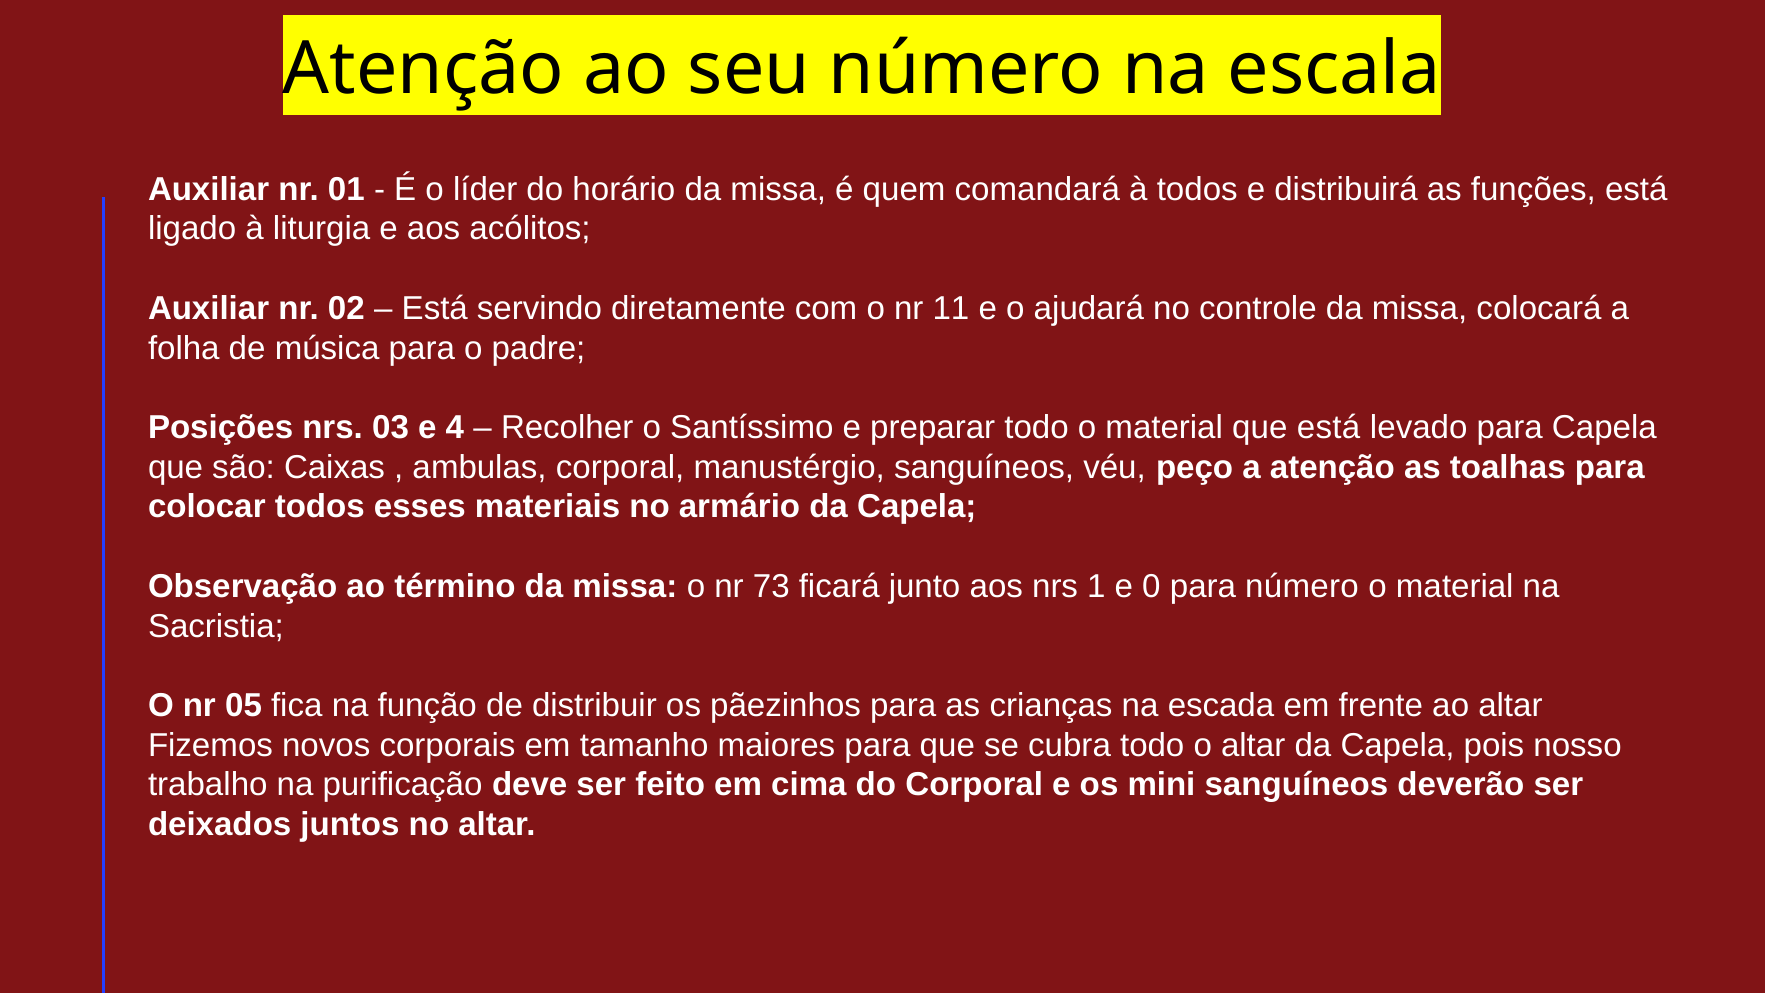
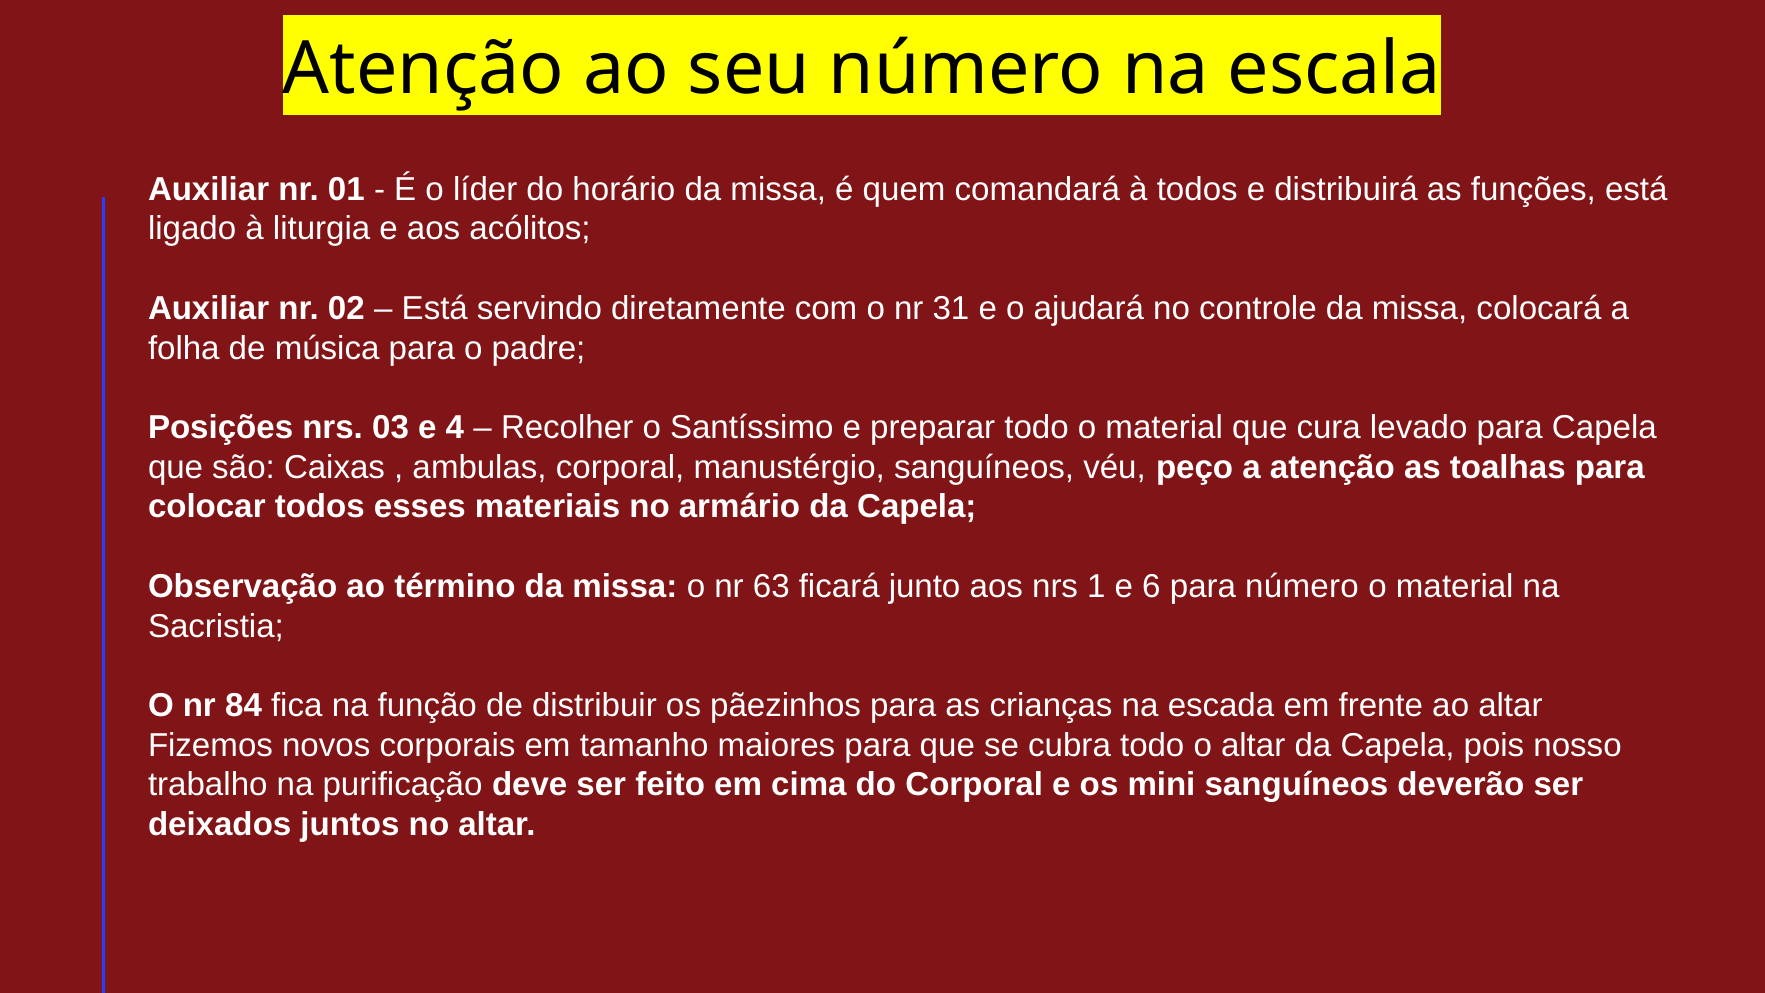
11: 11 -> 31 (951, 308)
que está: está -> cura (1329, 427)
73: 73 -> 63 (771, 586)
0: 0 -> 6 (1151, 586)
05: 05 -> 84 (244, 705)
